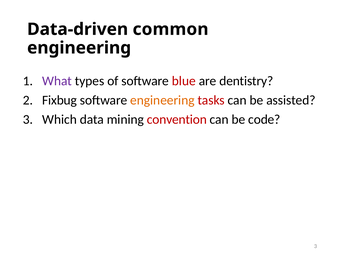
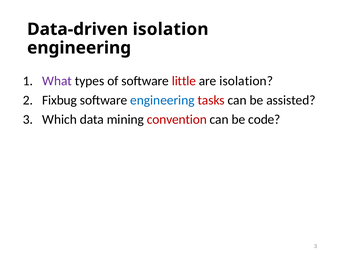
Data-driven common: common -> isolation (171, 29)
blue: blue -> little (184, 81)
are dentistry: dentistry -> isolation (246, 81)
engineering colour: orange -> blue (162, 100)
